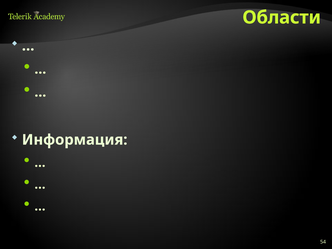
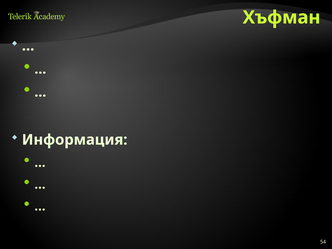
Области: Области -> Хъфман (282, 17)
